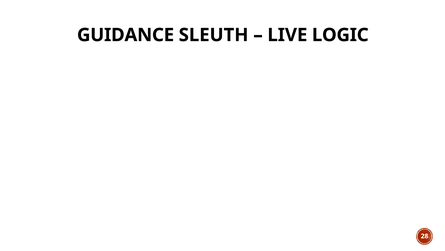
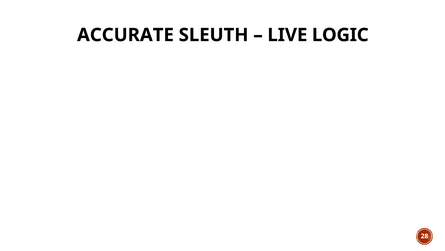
GUIDANCE: GUIDANCE -> ACCURATE (125, 35)
